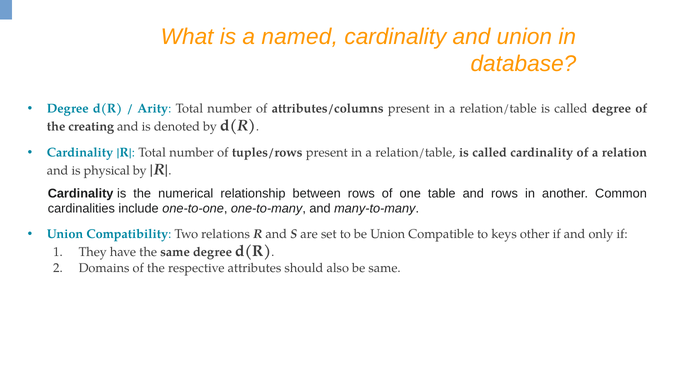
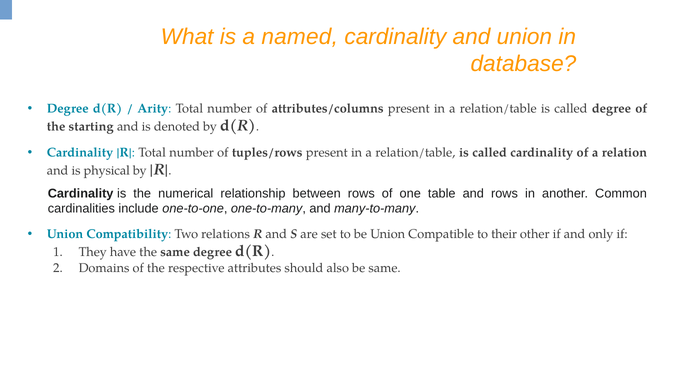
creating: creating -> starting (91, 127)
keys: keys -> their (504, 234)
